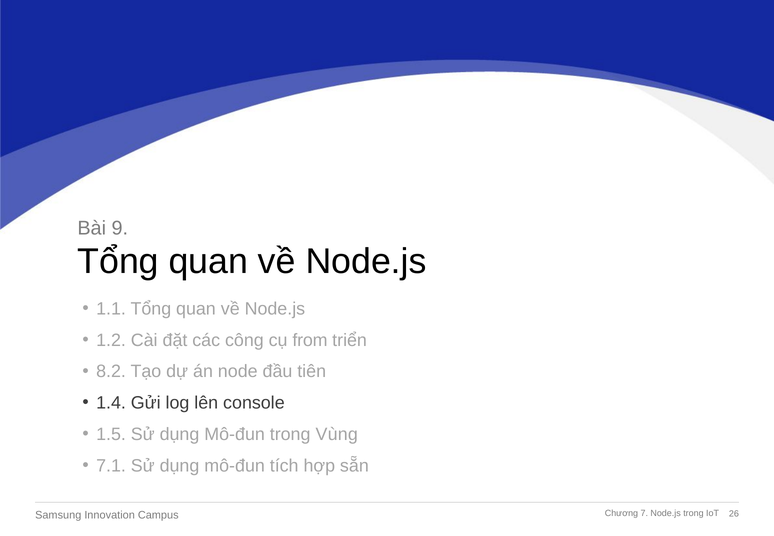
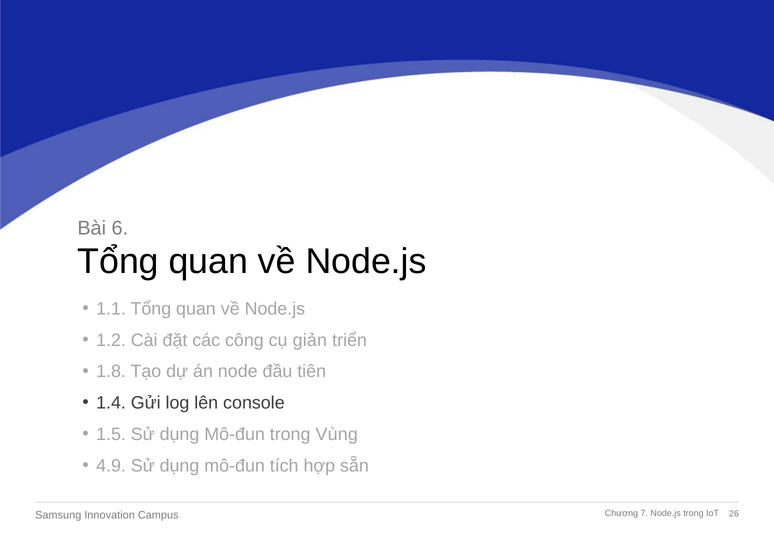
9: 9 -> 6 (120, 228)
from: from -> giản (310, 340)
8.2: 8.2 -> 1.8 (111, 372)
7.1: 7.1 -> 4.9 (111, 466)
